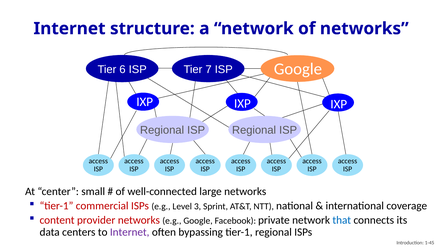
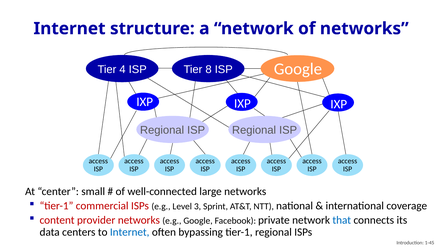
6: 6 -> 4 (123, 69)
7: 7 -> 8 (209, 69)
Internet colour: purple -> blue (130, 232)
